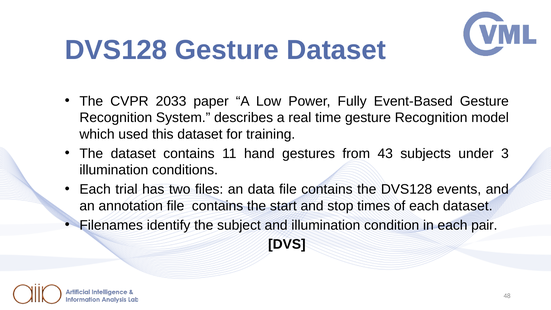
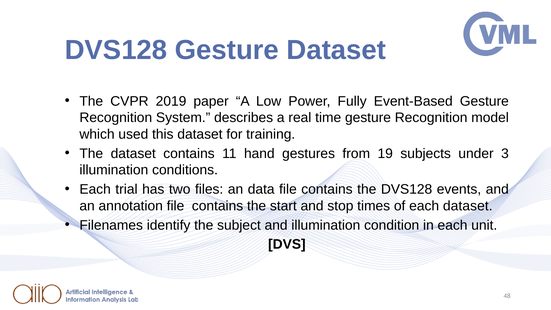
2033: 2033 -> 2019 (171, 101)
43: 43 -> 19 (385, 153)
pair: pair -> unit (484, 225)
